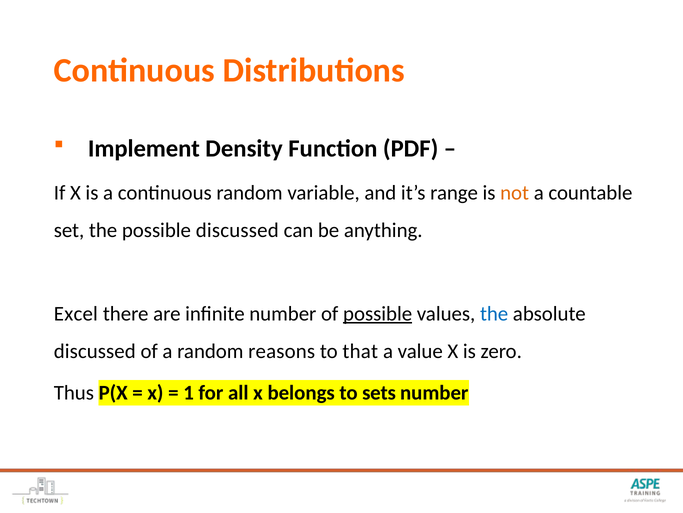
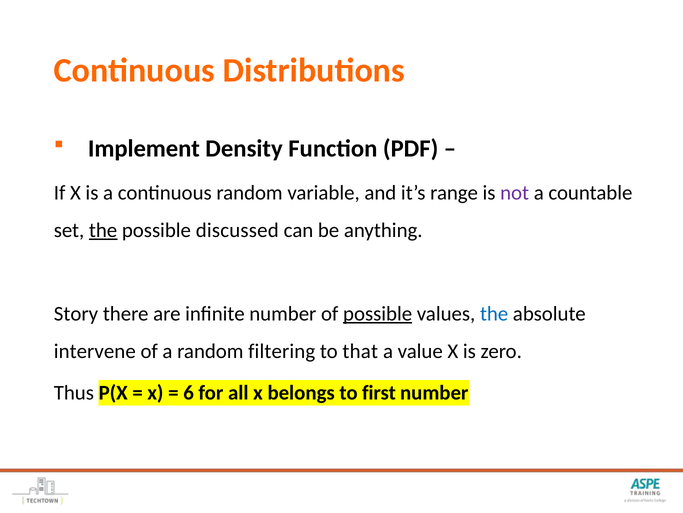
not colour: orange -> purple (515, 192)
the underline: none -> present (103, 230)
Excel: Excel -> Story (76, 313)
discussed: discussed -> intervene (95, 351)
reasons: reasons -> filtering (282, 351)
1: 1 -> 6 (189, 392)
sets: sets -> first (379, 392)
